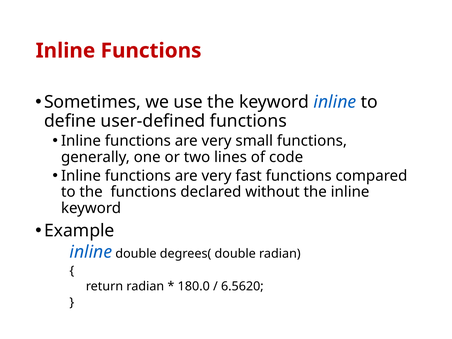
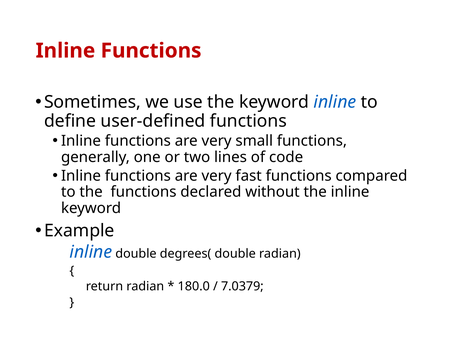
6.5620: 6.5620 -> 7.0379 (242, 287)
